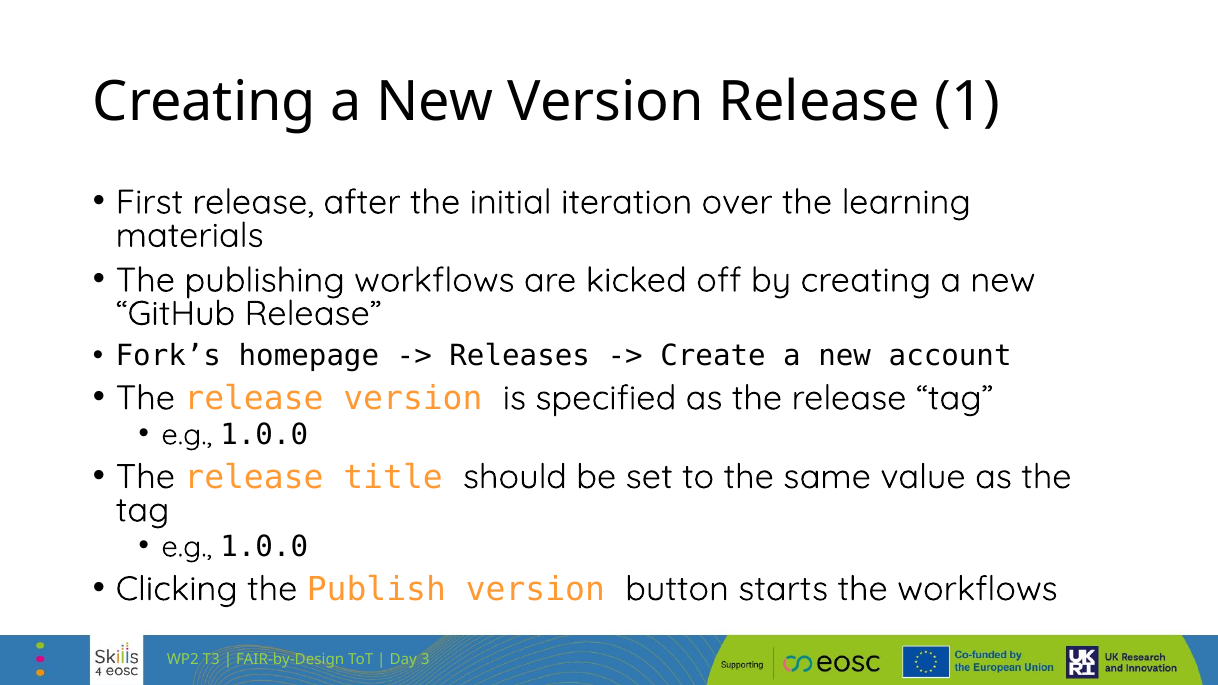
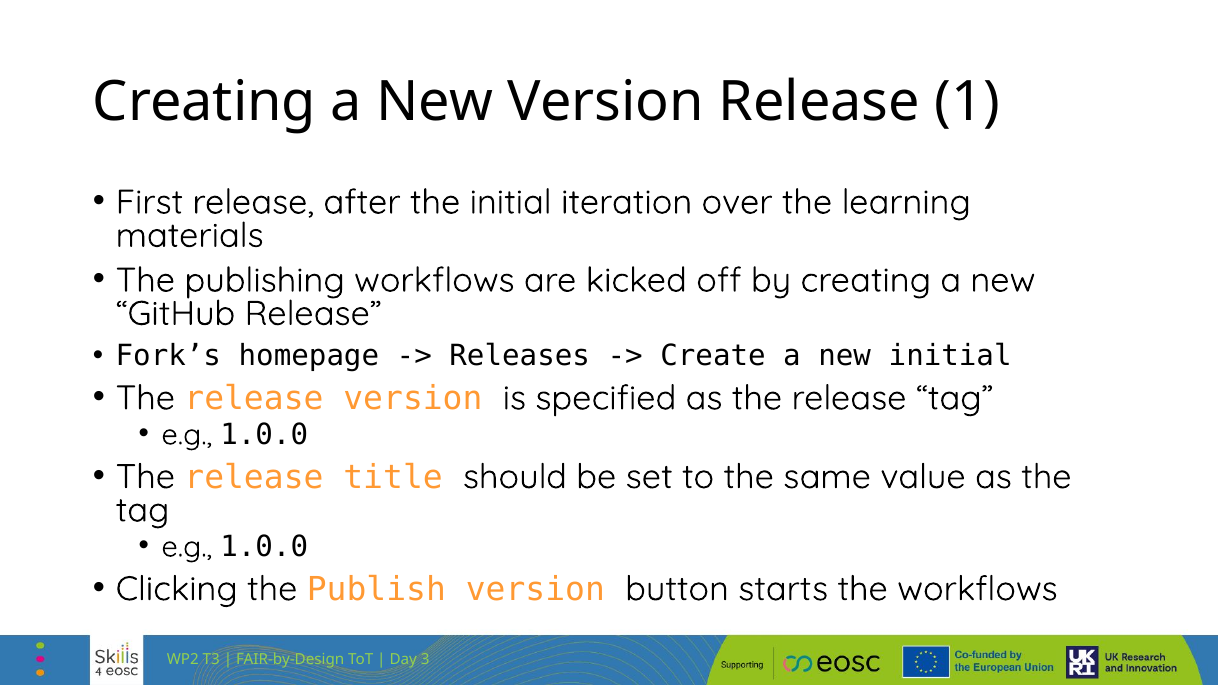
new account: account -> initial (950, 356)
